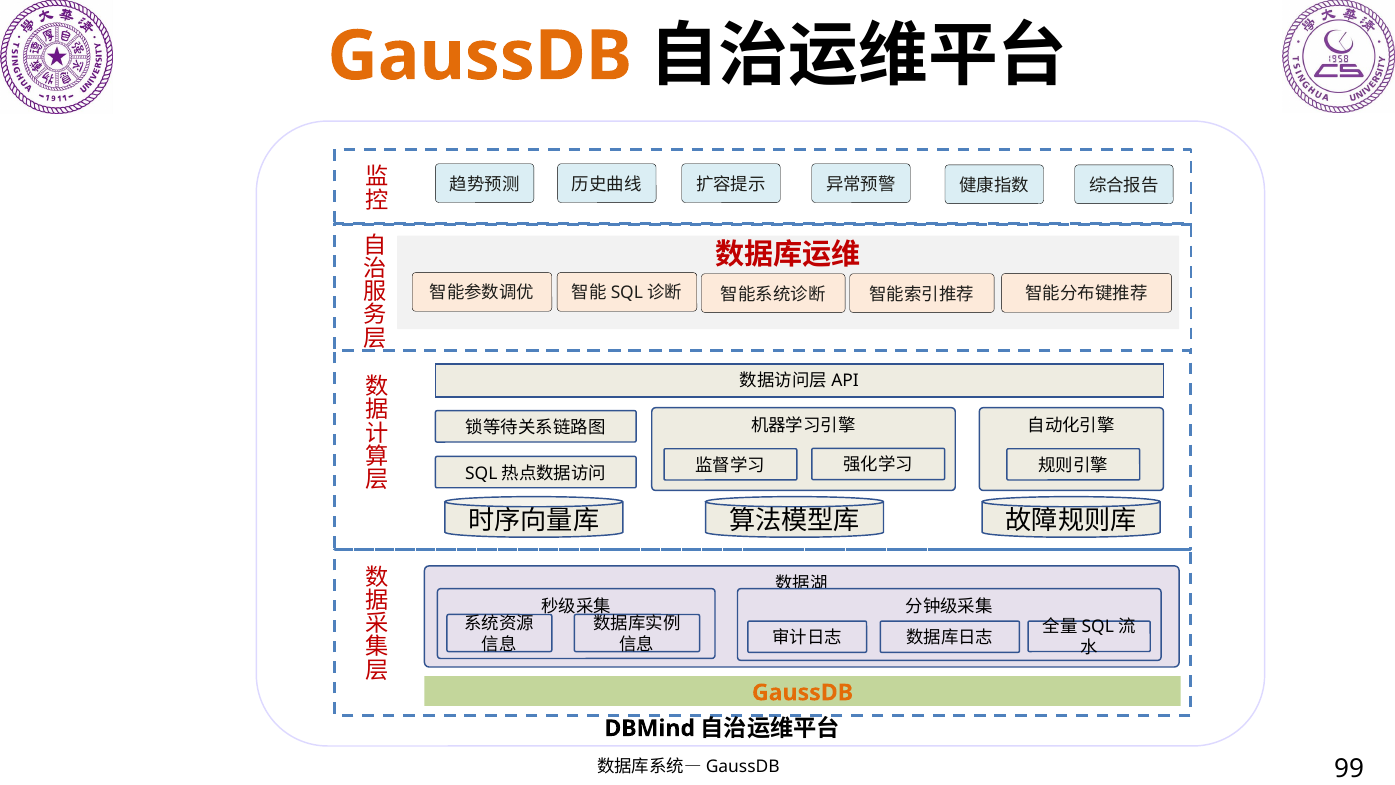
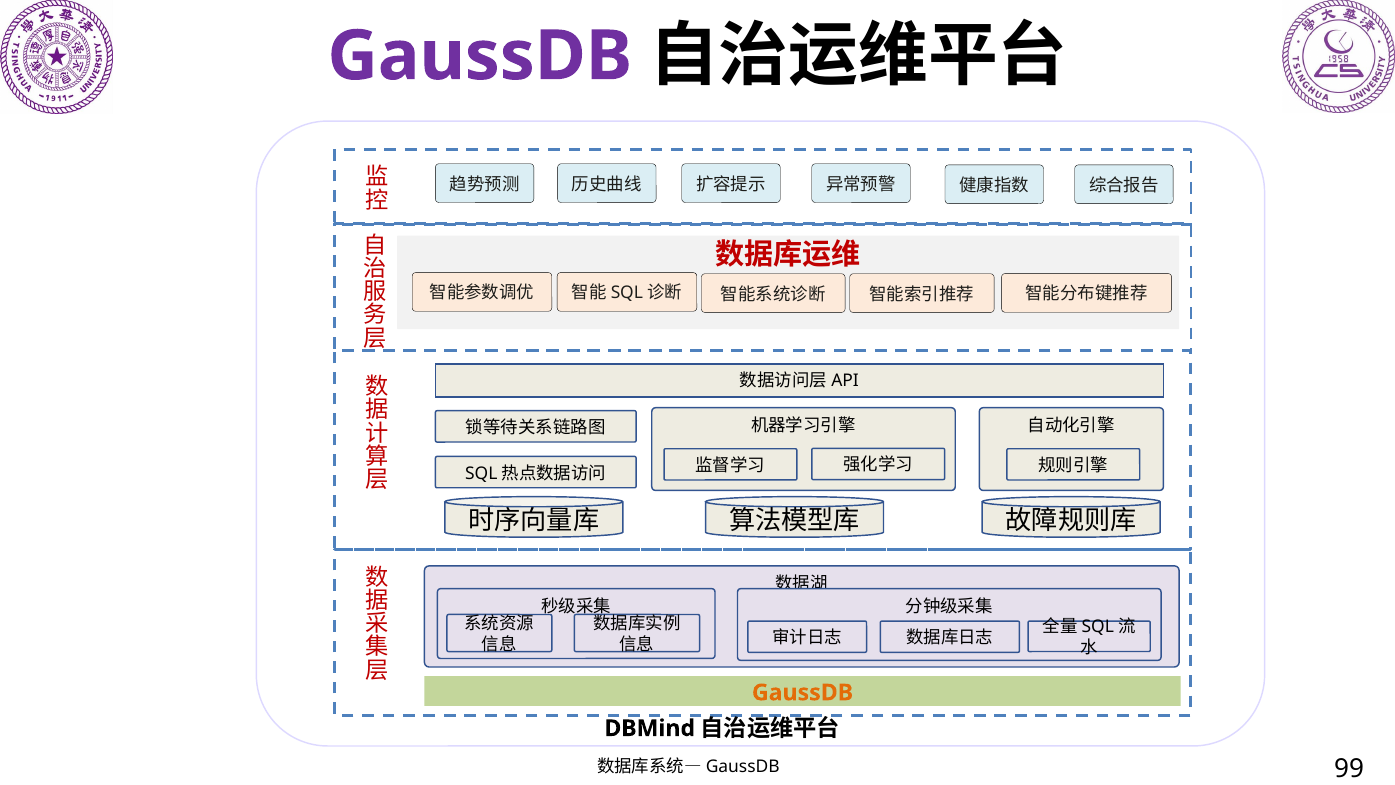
GaussDB colour: orange -> purple (480, 56)
